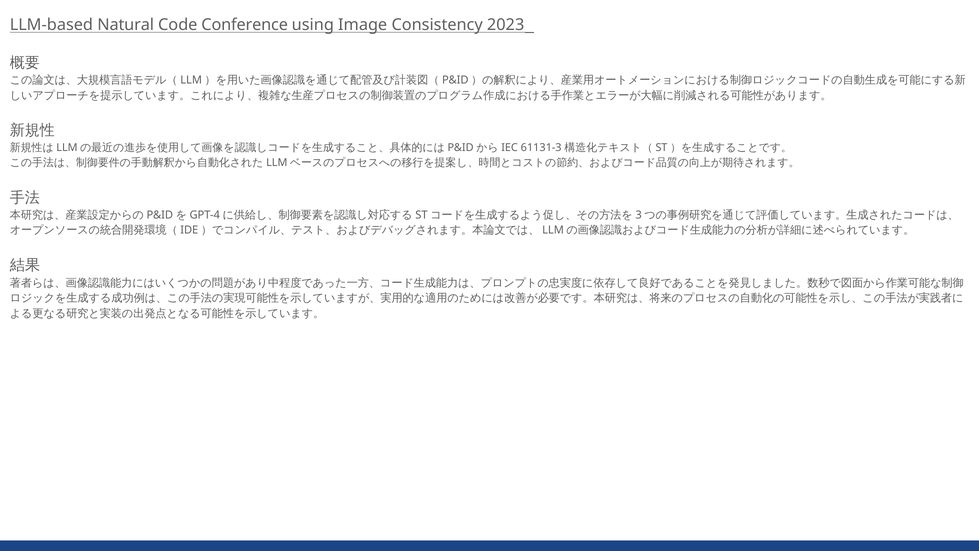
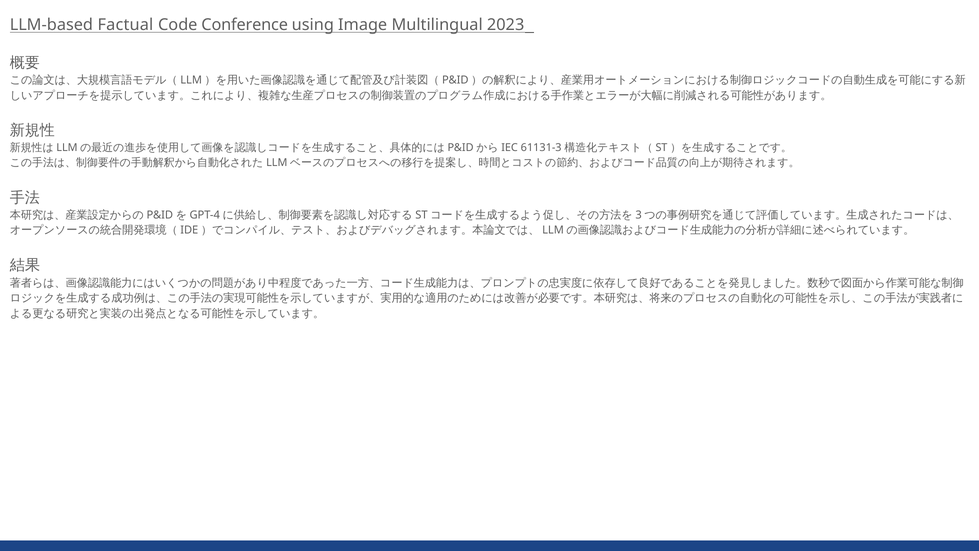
Natural: Natural -> Factual (125, 25)
Consistency: Consistency -> Multilingual (437, 25)
